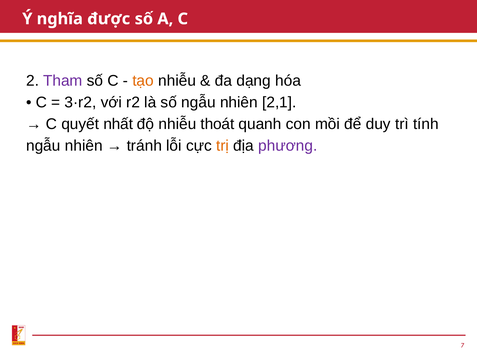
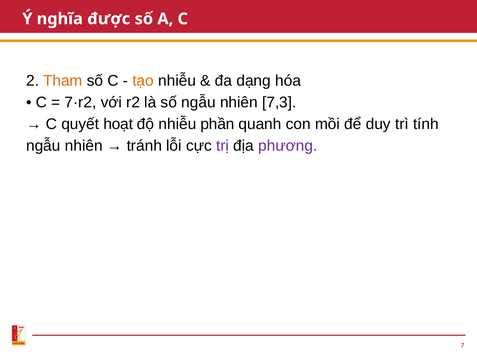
Tham colour: purple -> orange (63, 81)
3·r2: 3·r2 -> 7·r2 (80, 103)
2,1: 2,1 -> 7,3 (279, 103)
nhất: nhất -> hoạt (118, 124)
thoát: thoát -> phần (217, 124)
trị colour: orange -> purple (223, 146)
